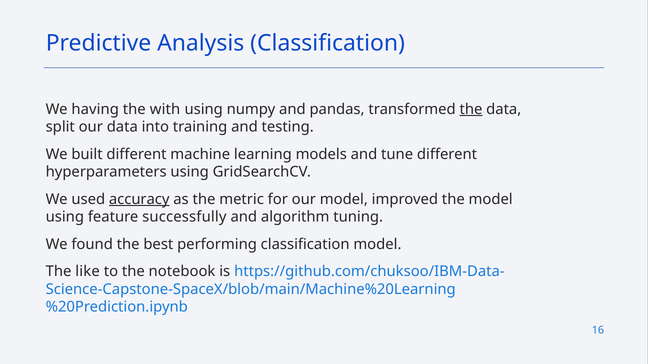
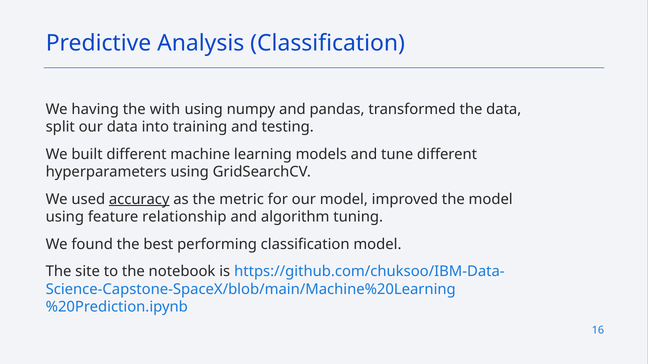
the underline: present -> none (471, 109)
successfully: successfully -> relationship (184, 217)
like: like -> site (88, 272)
